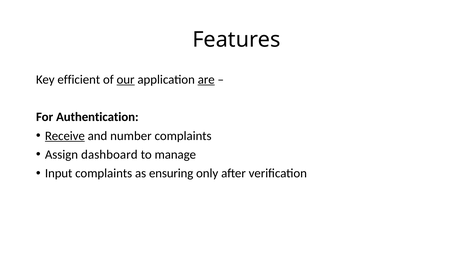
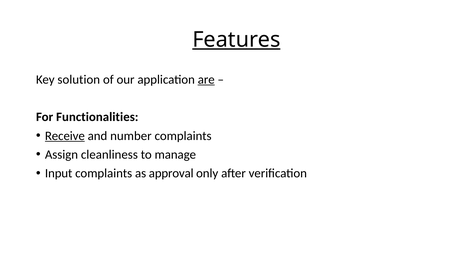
Features underline: none -> present (236, 40)
efficient: efficient -> solution (79, 79)
our underline: present -> none (126, 79)
Authentication: Authentication -> Functionalities (97, 117)
dashboard: dashboard -> cleanliness (109, 155)
ensuring: ensuring -> approval (171, 173)
